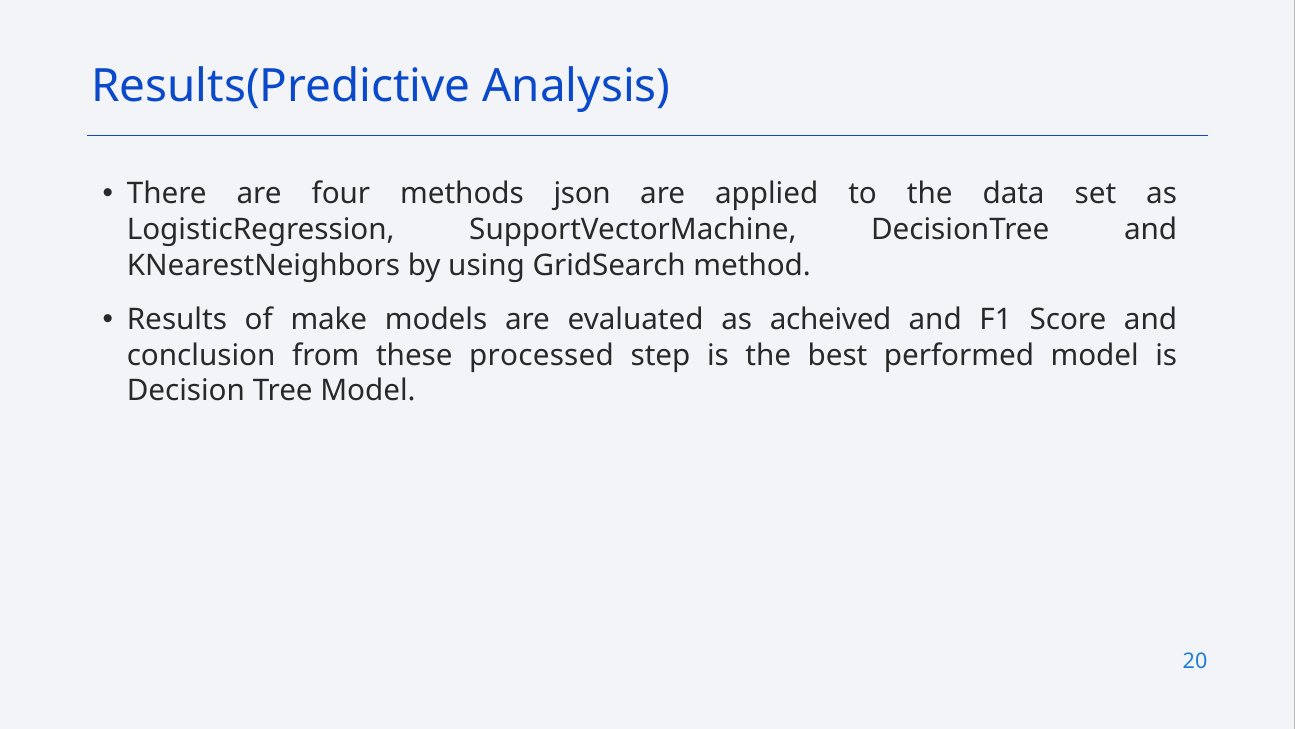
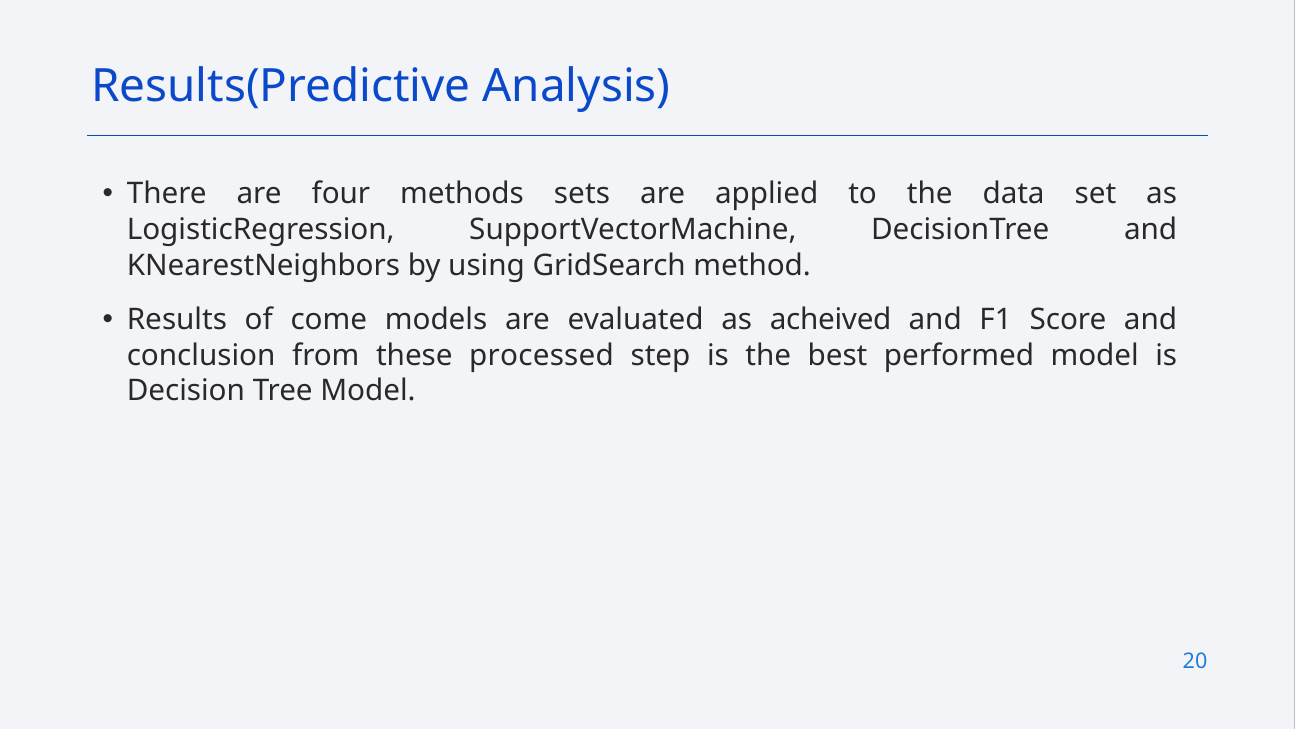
json: json -> sets (582, 194)
make: make -> come (329, 320)
